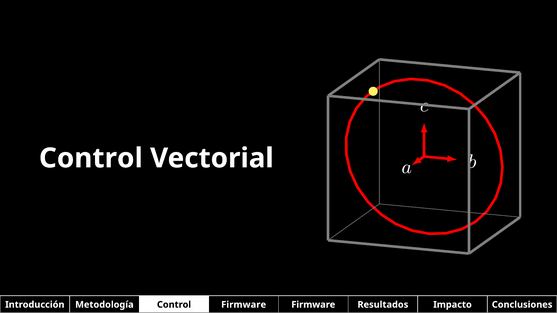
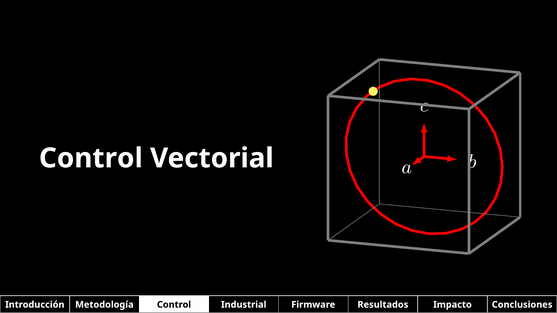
Control Firmware: Firmware -> Industrial (244, 305)
